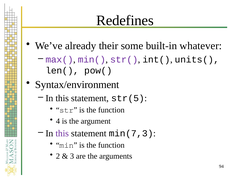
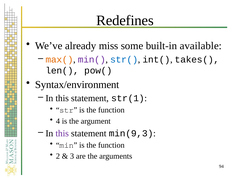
their: their -> miss (109, 46)
whatever: whatever -> available (201, 46)
max( colour: purple -> orange (59, 60)
str( colour: purple -> blue (124, 60)
units(: units( -> takes( (197, 60)
str(5: str(5 -> str(1 (128, 99)
min(7,3: min(7,3 -> min(9,3 (131, 134)
